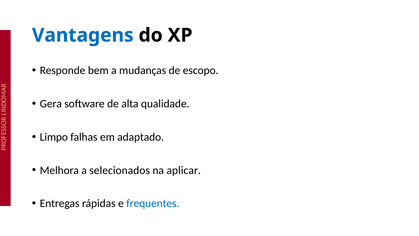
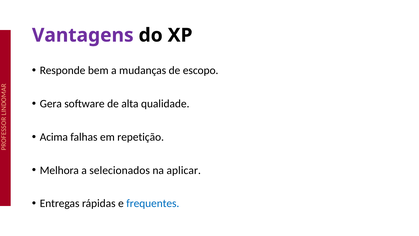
Vantagens colour: blue -> purple (83, 35)
Limpo: Limpo -> Acima (54, 137)
adaptado: adaptado -> repetição (141, 137)
